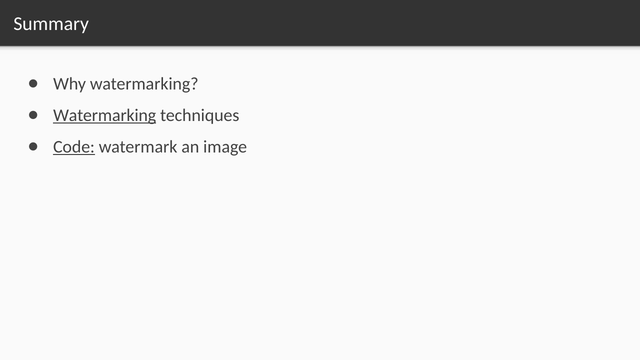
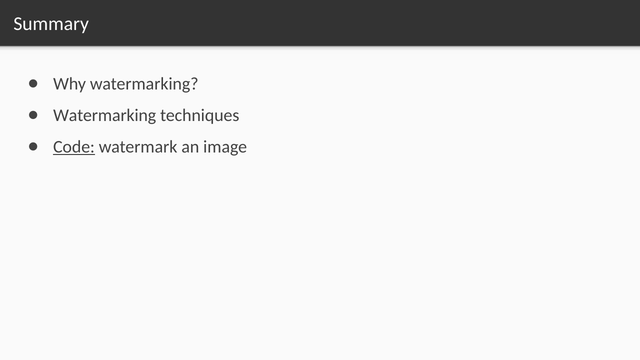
Watermarking underline: present -> none (105, 115)
